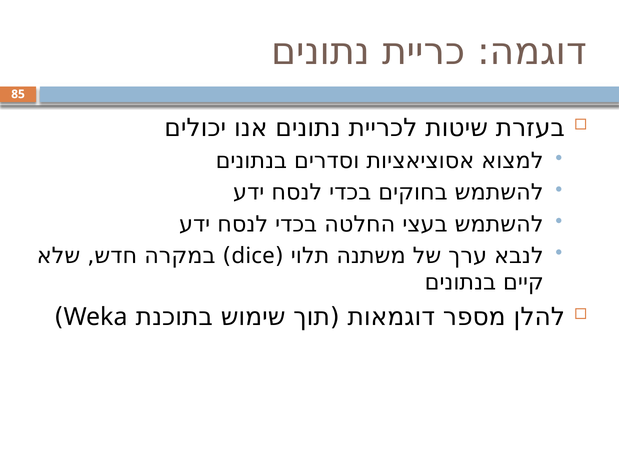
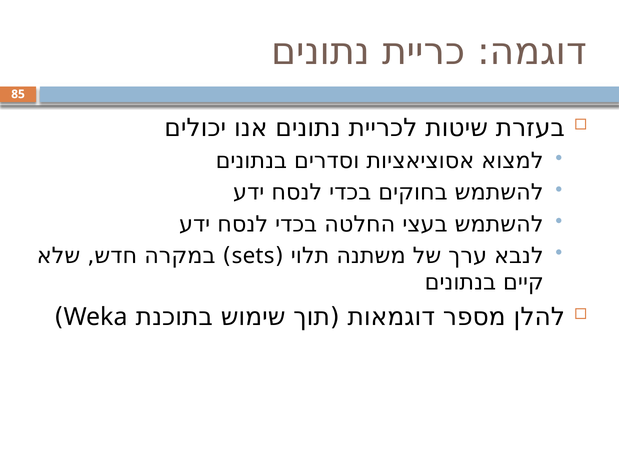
dice: dice -> sets (253, 256)
